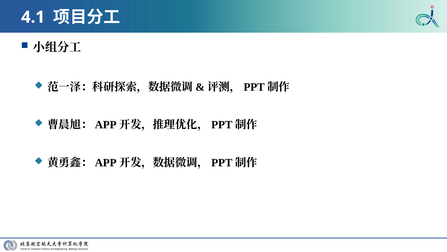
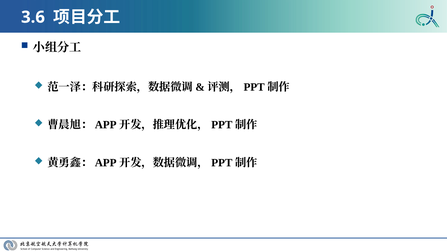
4.1: 4.1 -> 3.6 (33, 17)
